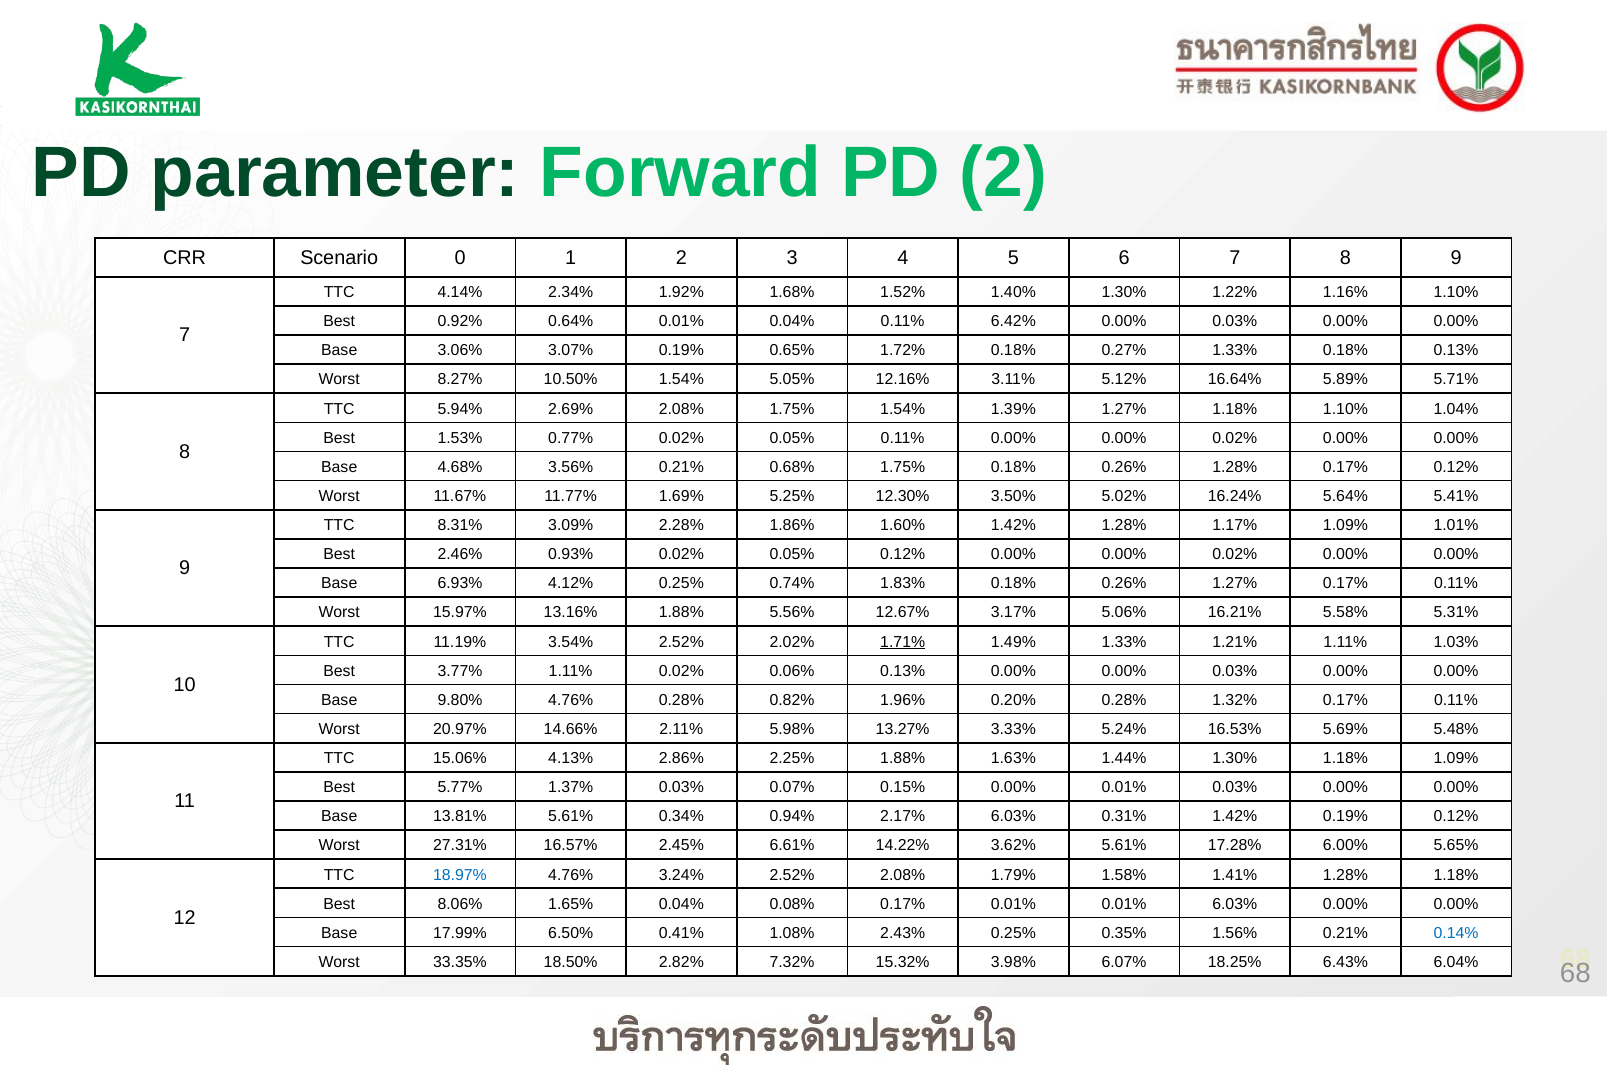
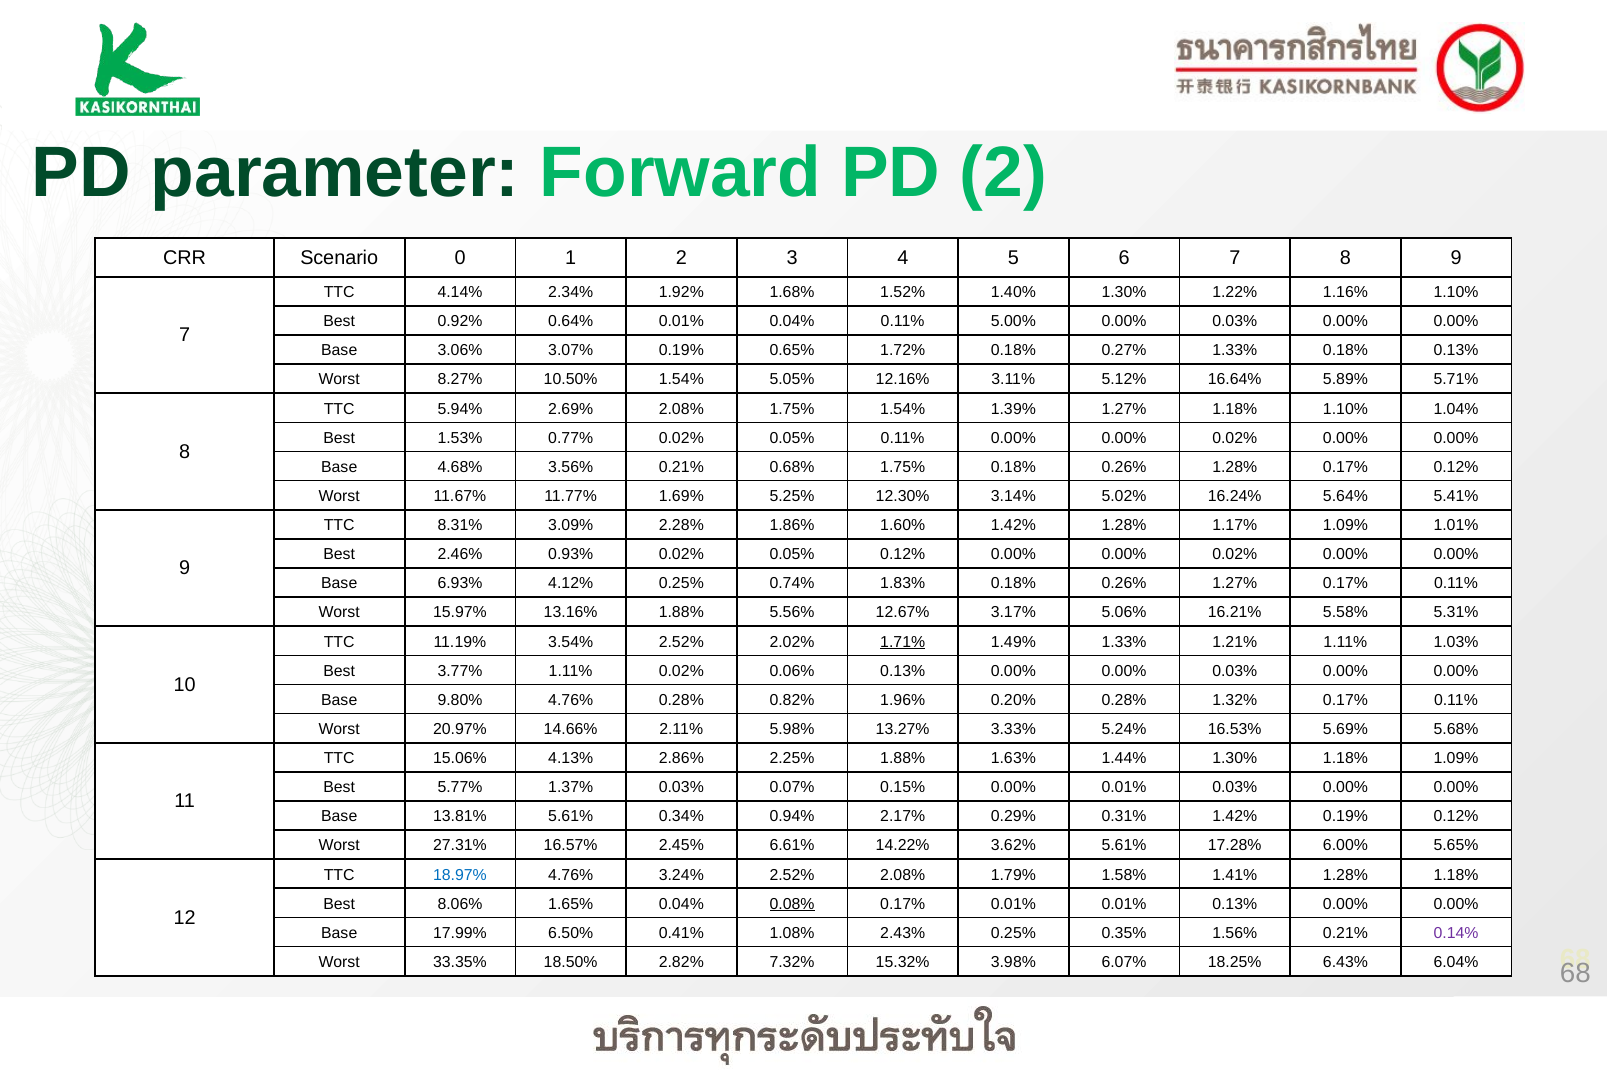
6.42%: 6.42% -> 5.00% (1013, 322)
3.50%: 3.50% -> 3.14% (1013, 496)
5.48%: 5.48% -> 5.68% (1456, 729)
2.17% 6.03%: 6.03% -> 0.29% (1013, 817)
0.08% underline: none -> present (792, 904)
0.01% 6.03%: 6.03% -> 0.13% (1235, 904)
0.14% colour: blue -> purple (1456, 933)
